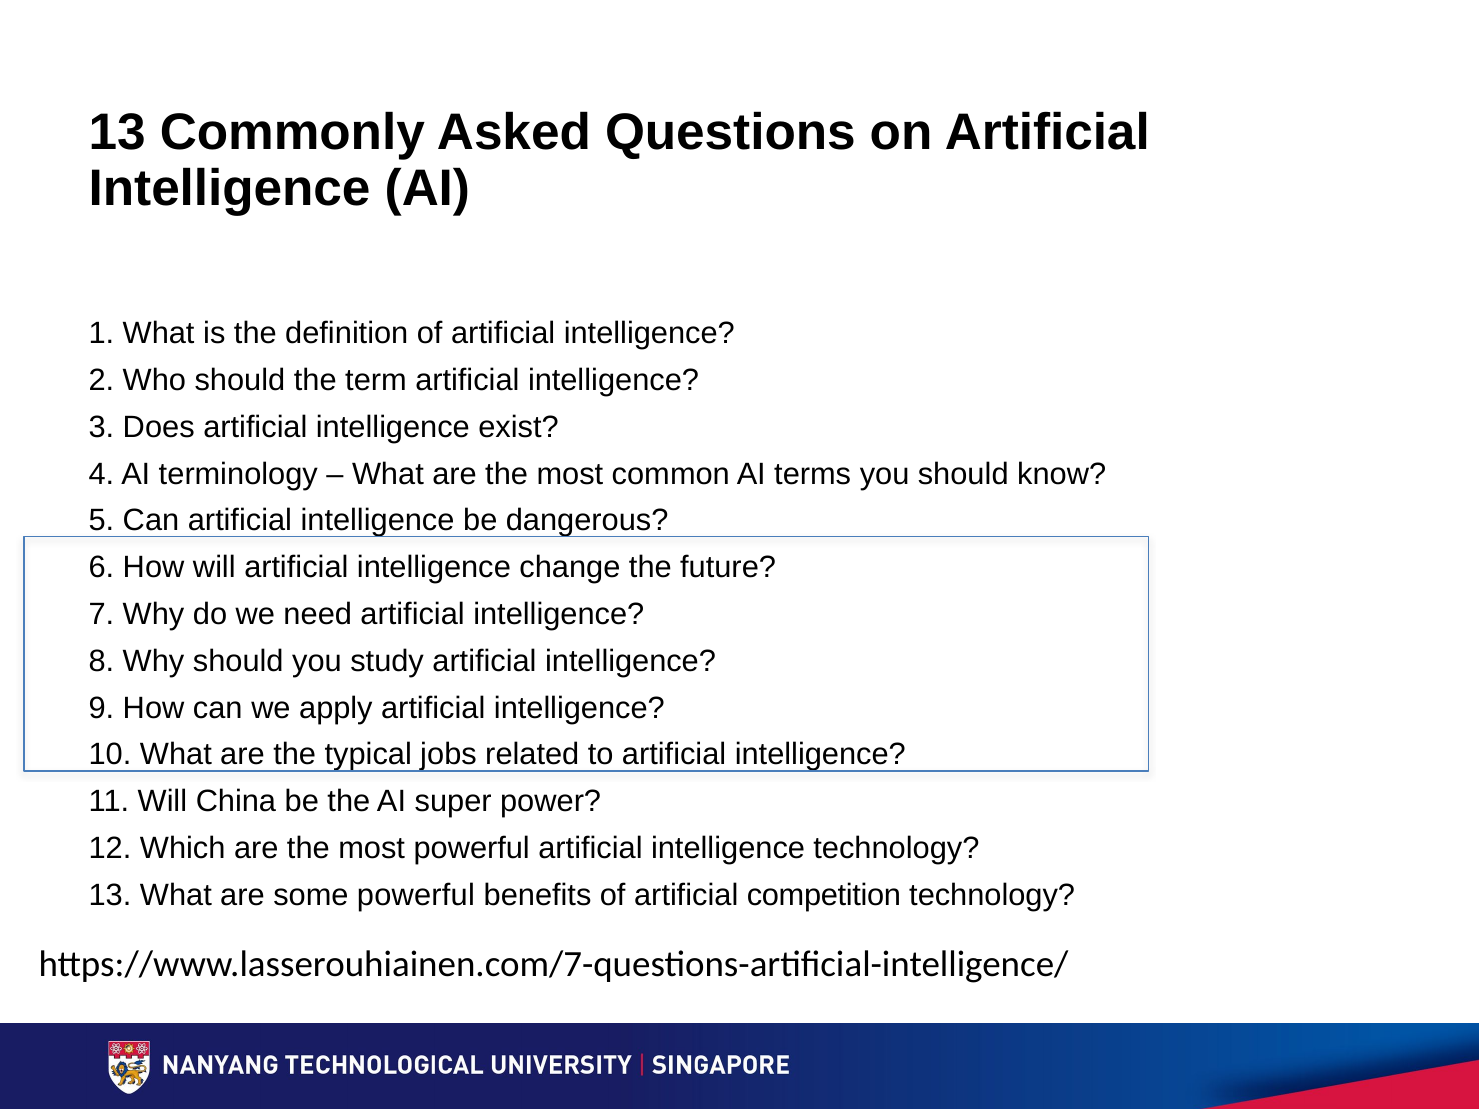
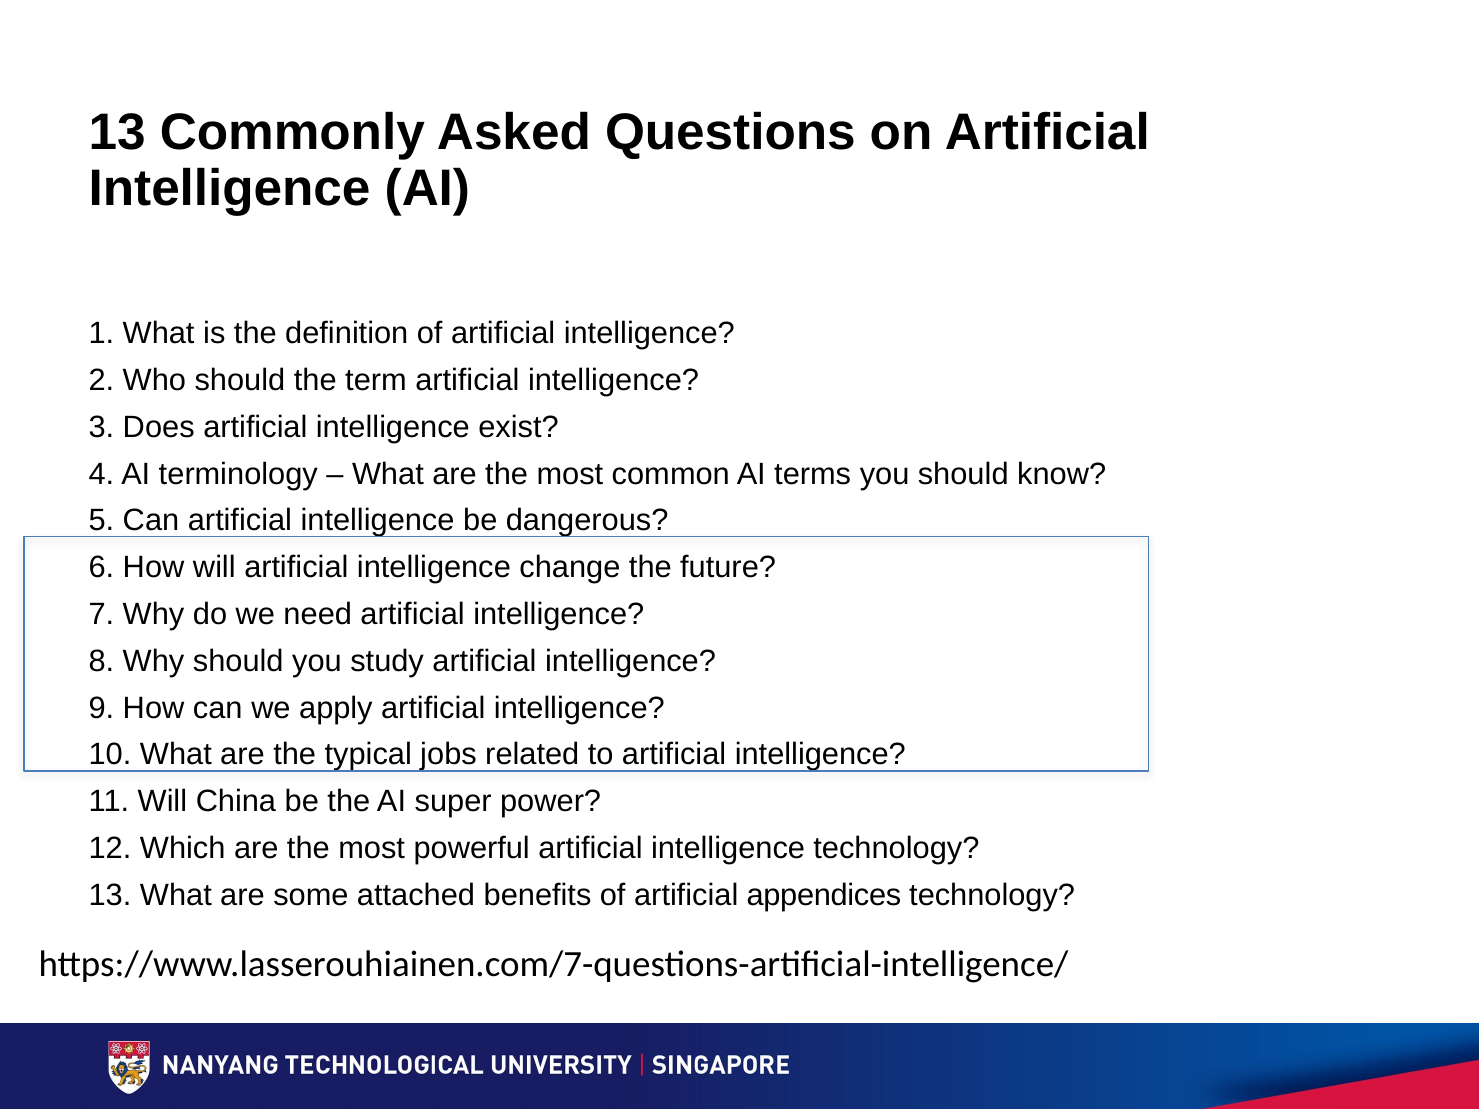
some powerful: powerful -> attached (416, 895)
competition: competition -> appendices (824, 895)
